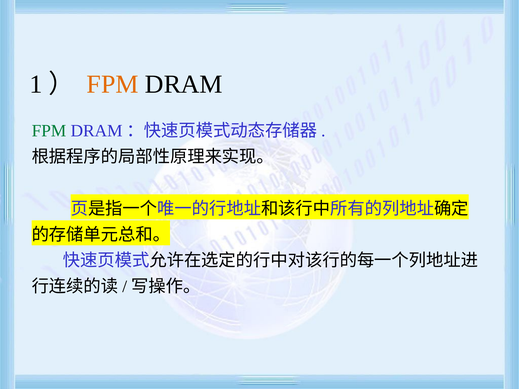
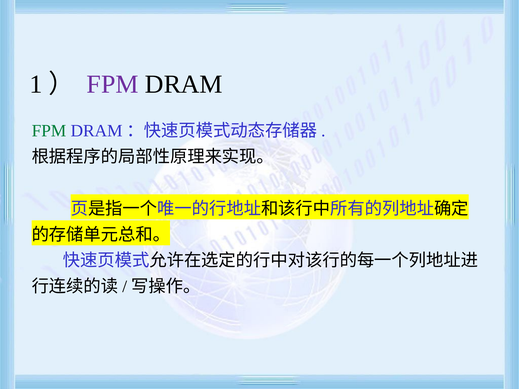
FPM colour: orange -> purple (113, 84)
